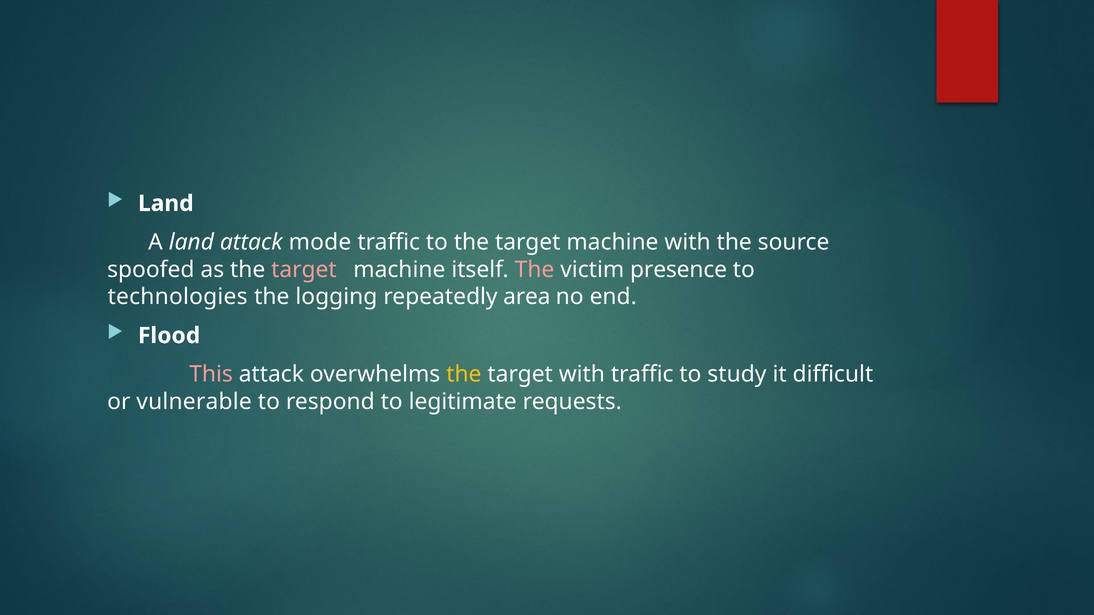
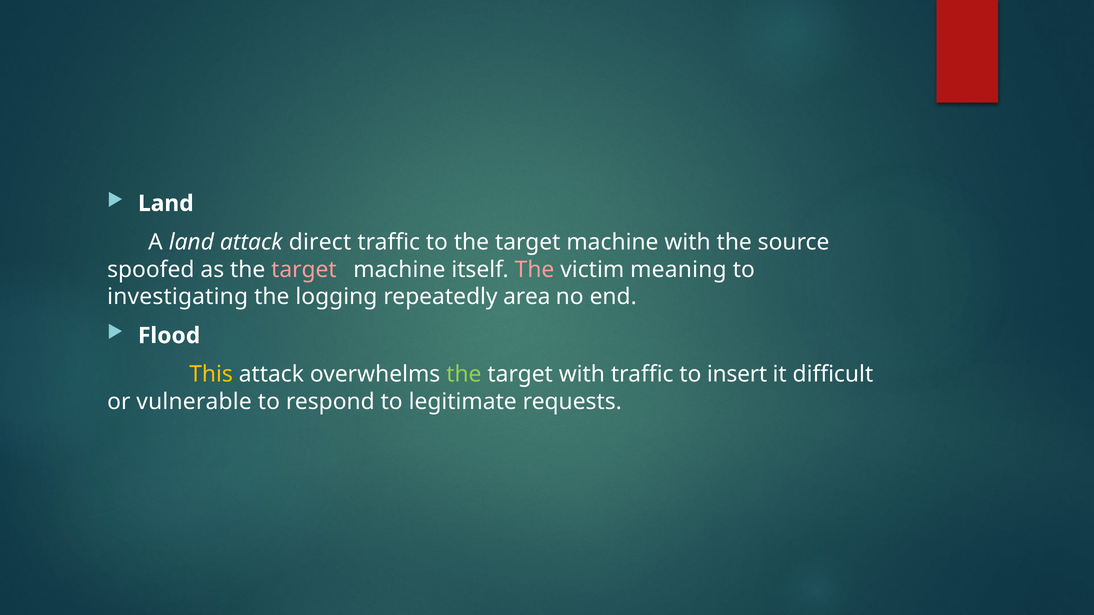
mode: mode -> direct (320, 242)
presence: presence -> meaning (678, 270)
technologies: technologies -> investigating (178, 297)
This colour: pink -> yellow (211, 375)
the colour: yellow -> light green (464, 375)
study: study -> insert (737, 375)
